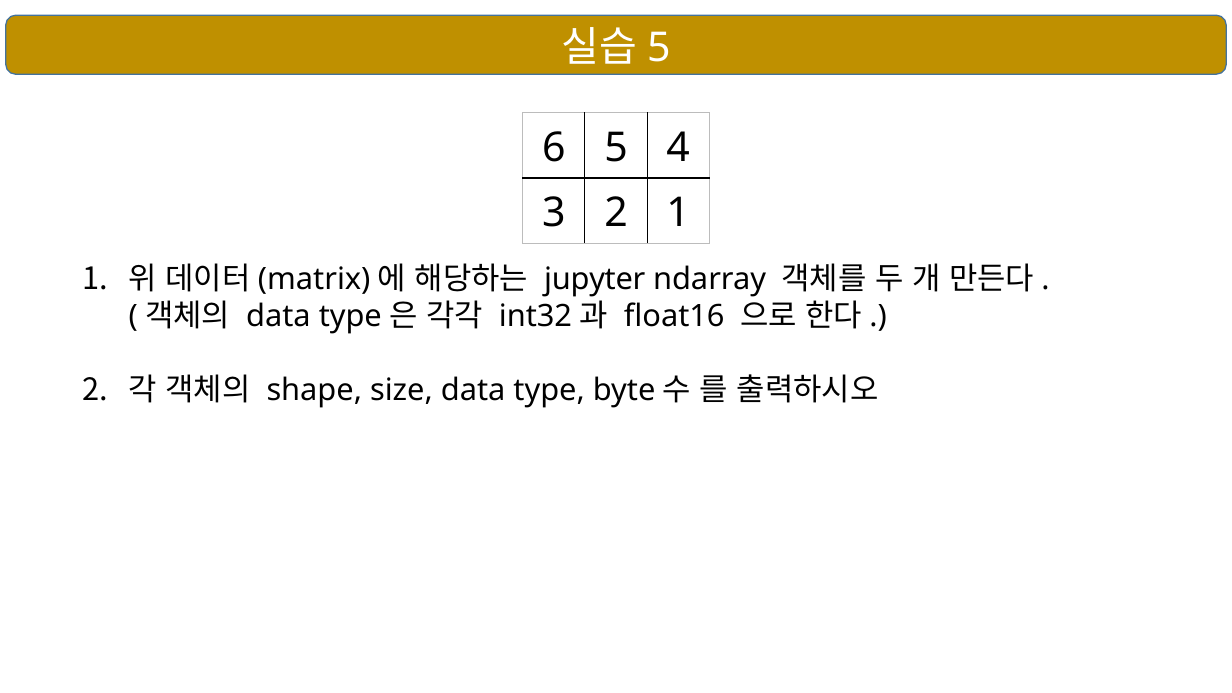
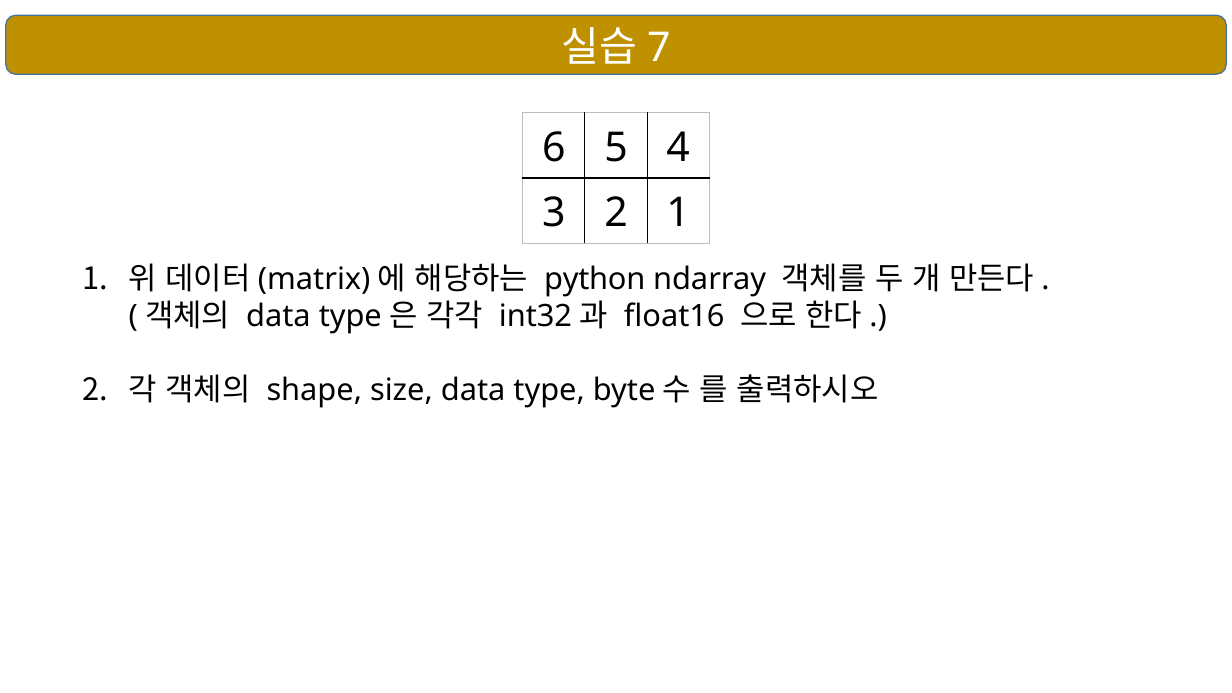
5: 5 -> 7 (659, 48)
jupyter: jupyter -> python (595, 280)
